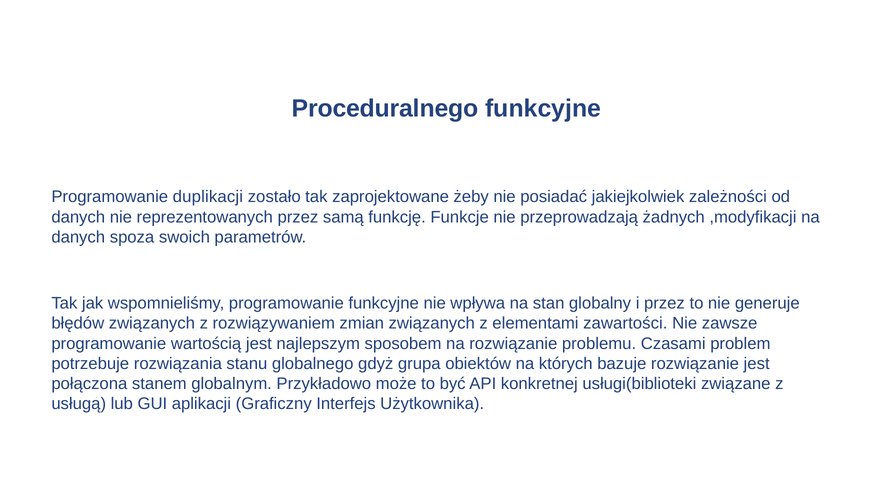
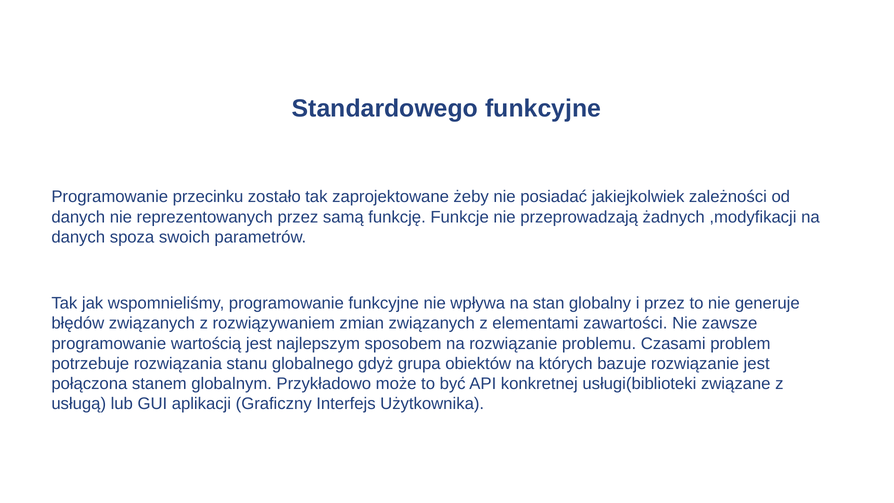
Proceduralnego: Proceduralnego -> Standardowego (385, 108)
duplikacji: duplikacji -> przecinku (208, 197)
